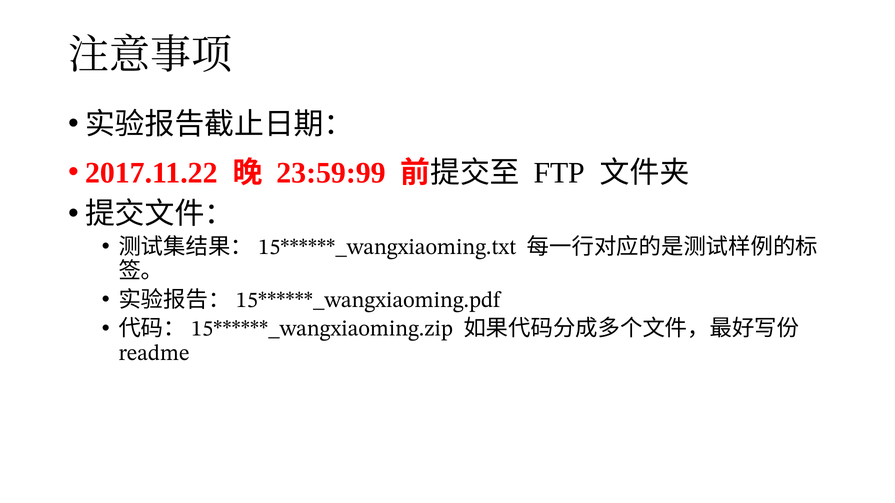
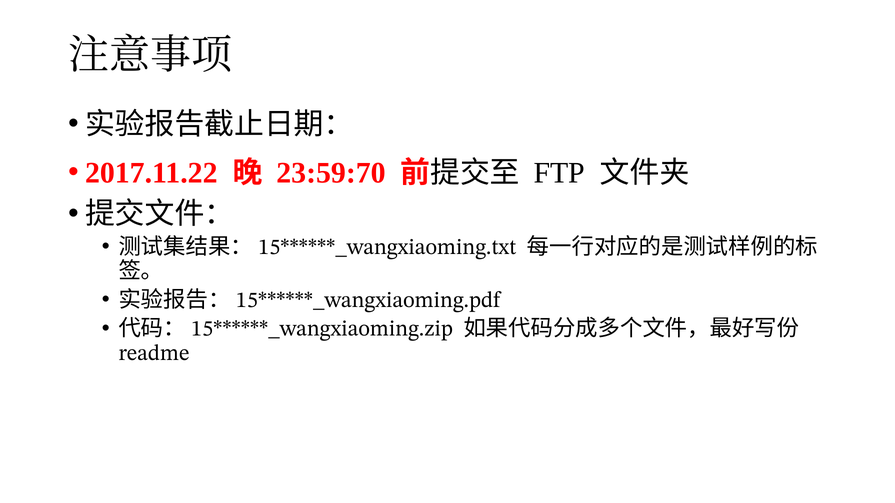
23:59:99: 23:59:99 -> 23:59:70 (331, 173)
